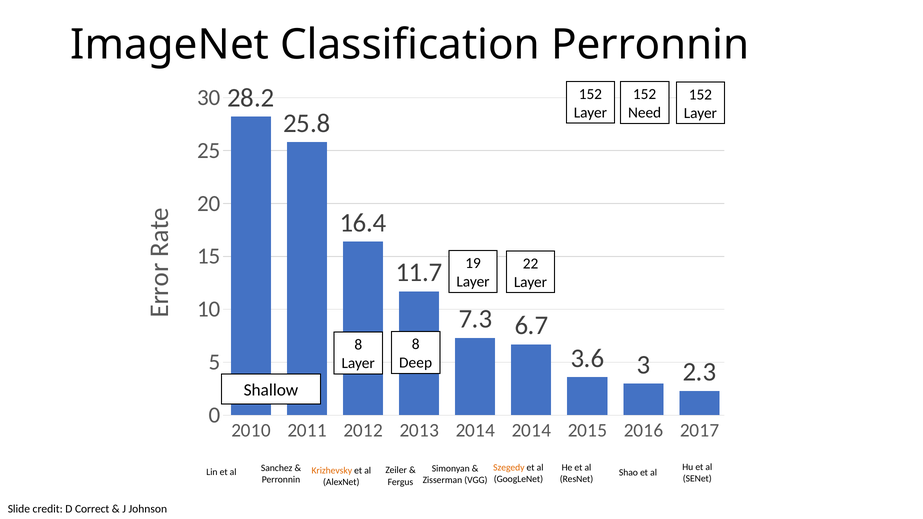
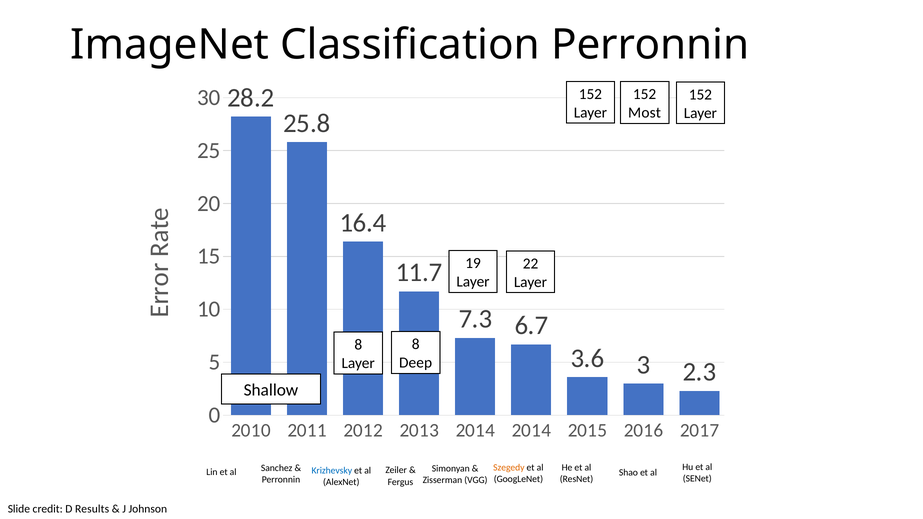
Need: Need -> Most (645, 113)
Krizhevsky colour: orange -> blue (332, 471)
Correct: Correct -> Results (92, 509)
